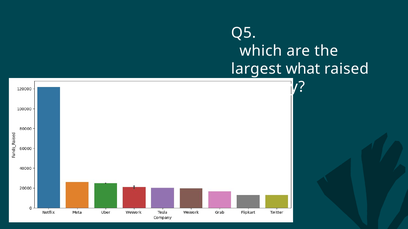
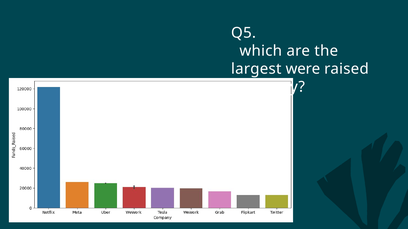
what: what -> were (303, 69)
